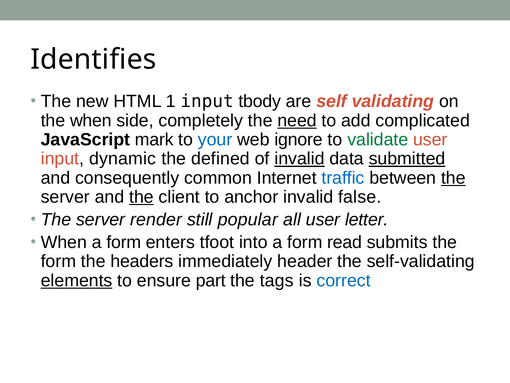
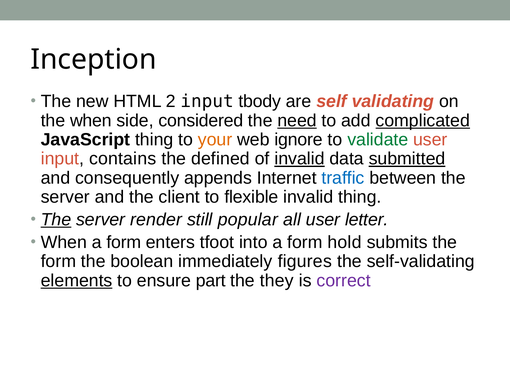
Identifies: Identifies -> Inception (94, 59)
1: 1 -> 2 (171, 101)
completely: completely -> considered (201, 120)
complicated underline: none -> present (423, 120)
JavaScript mark: mark -> thing (154, 139)
your colour: blue -> orange (215, 139)
dynamic: dynamic -> contains (123, 159)
common: common -> appends (218, 178)
the underline: present -> none (453, 178)
the underline: present -> none (141, 197)
anchor: anchor -> flexible (251, 197)
invalid false: false -> thing (360, 197)
The underline: none -> present (56, 219)
read: read -> hold (345, 242)
headers: headers -> boolean (142, 261)
header: header -> figures (305, 261)
tags: tags -> they (277, 280)
correct colour: blue -> purple (344, 280)
